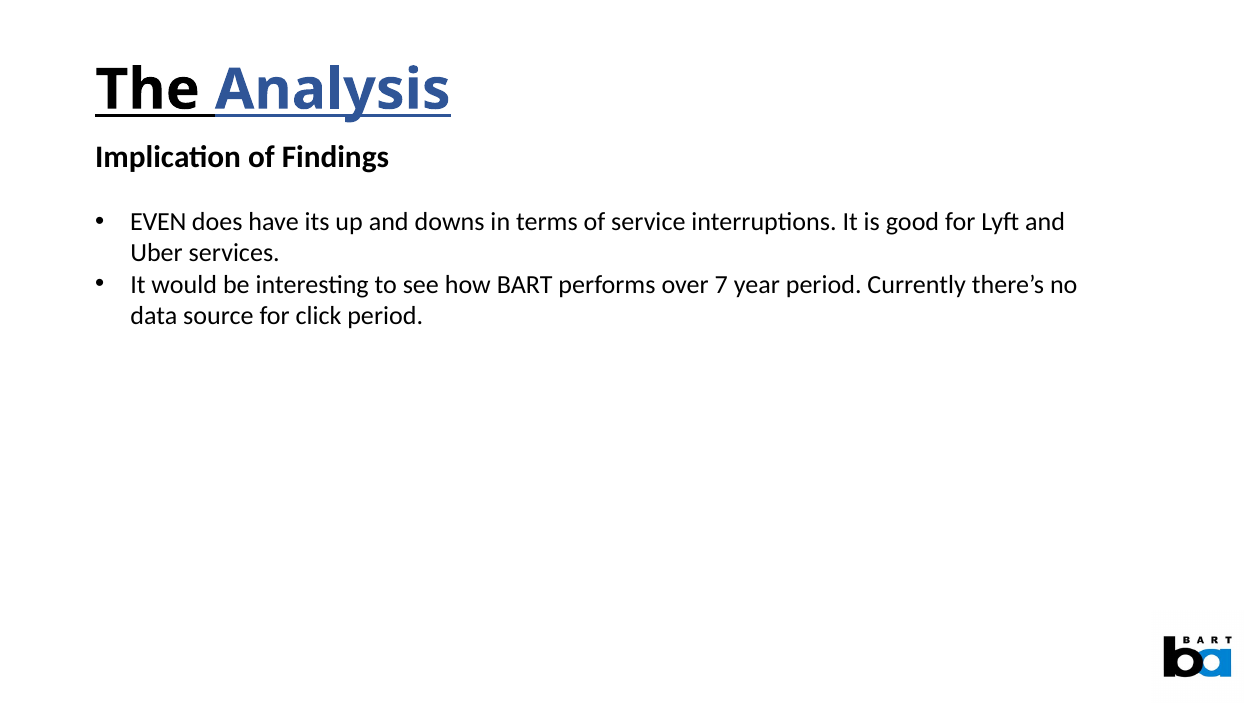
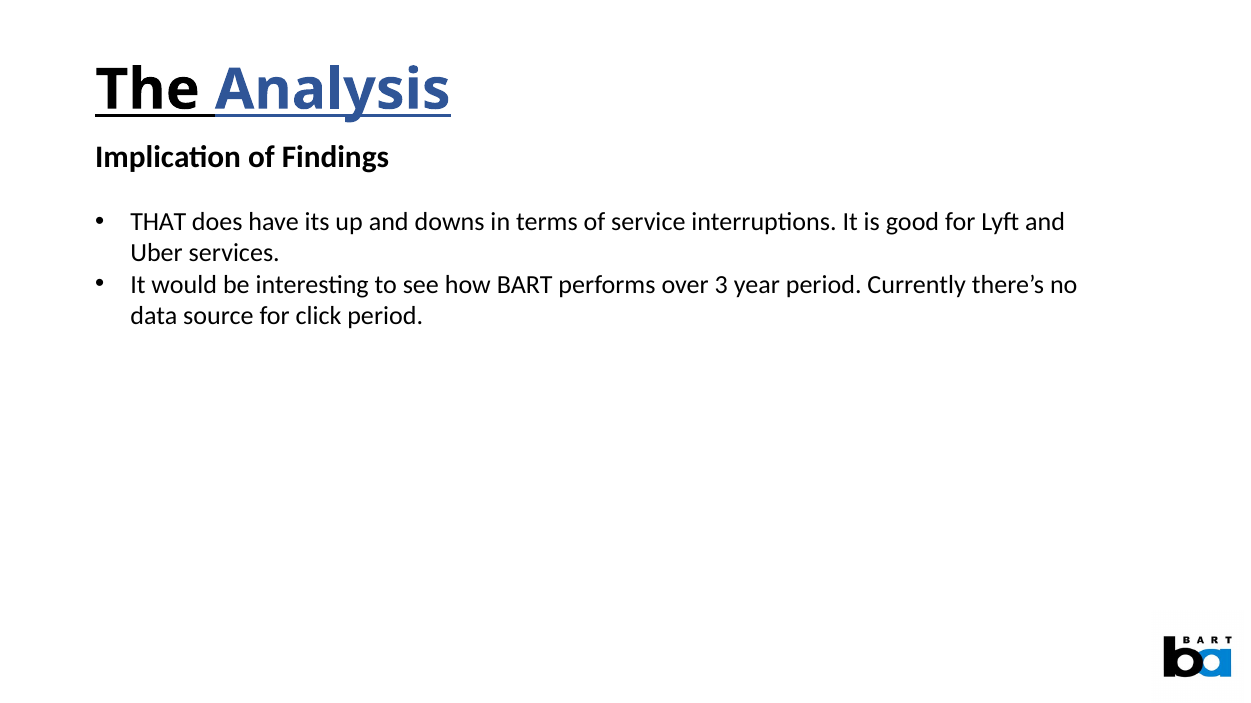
EVEN: EVEN -> THAT (158, 222)
7: 7 -> 3 (721, 285)
